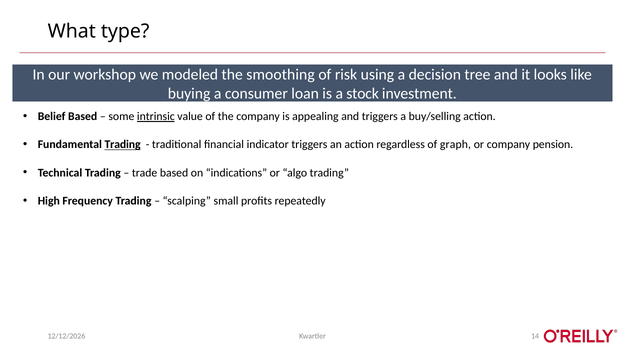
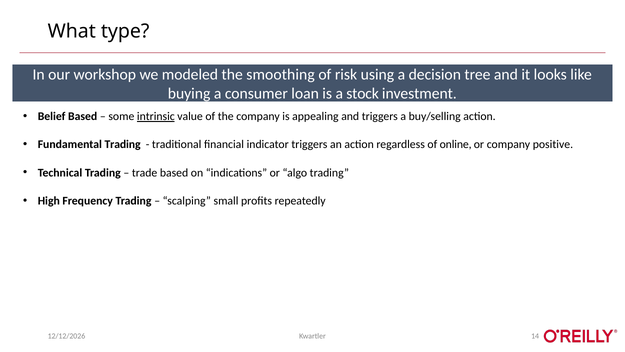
Trading underline: present -> none (123, 144)
graph: graph -> online (456, 144)
pension: pension -> positive (553, 144)
